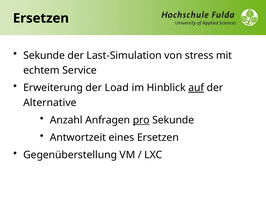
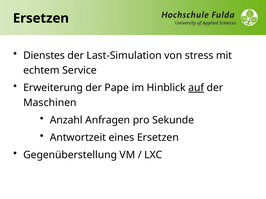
Sekunde: Sekunde -> Dienstes (44, 56)
Load: Load -> Pape (117, 88)
Alternative: Alternative -> Maschinen (50, 103)
pro underline: present -> none (141, 120)
